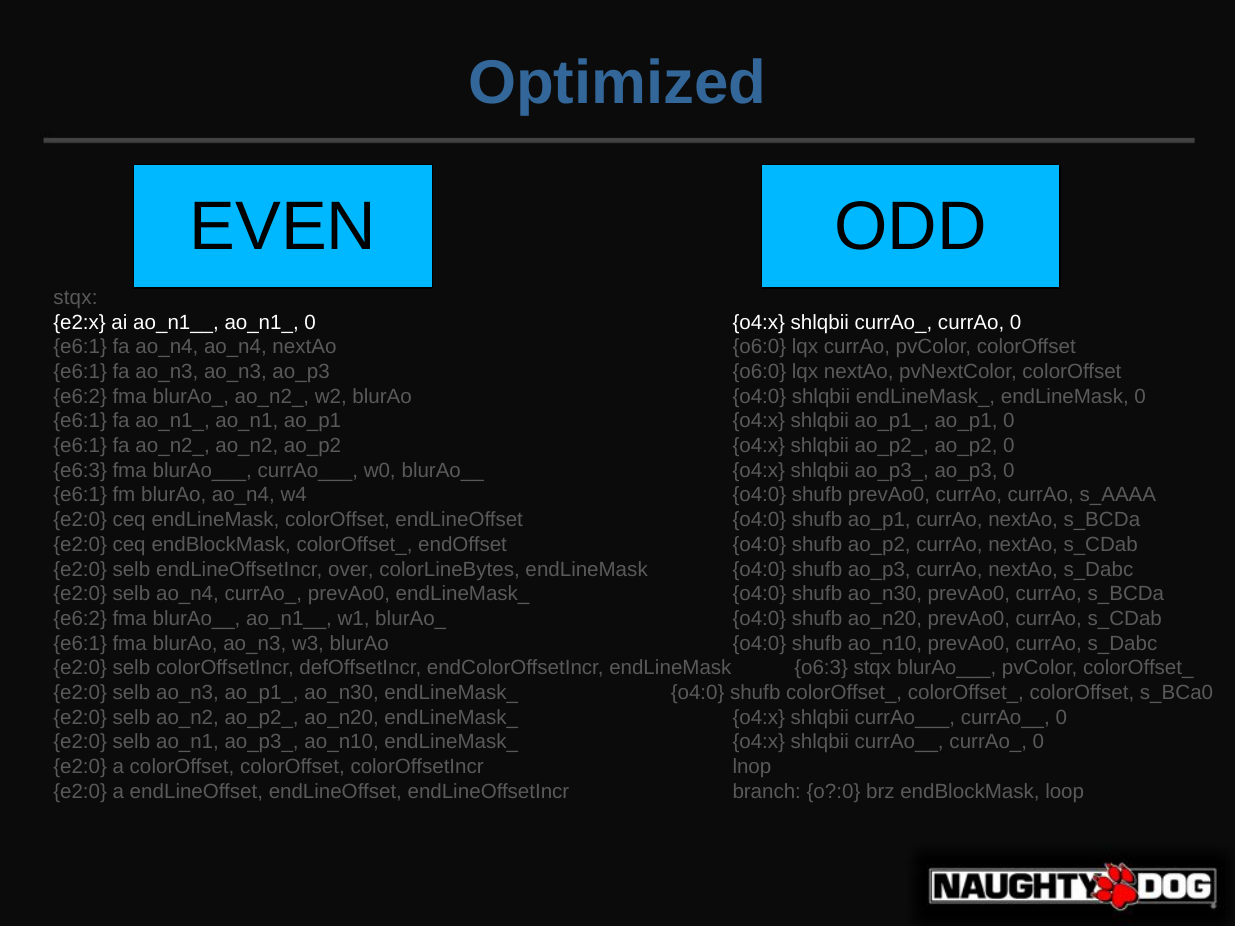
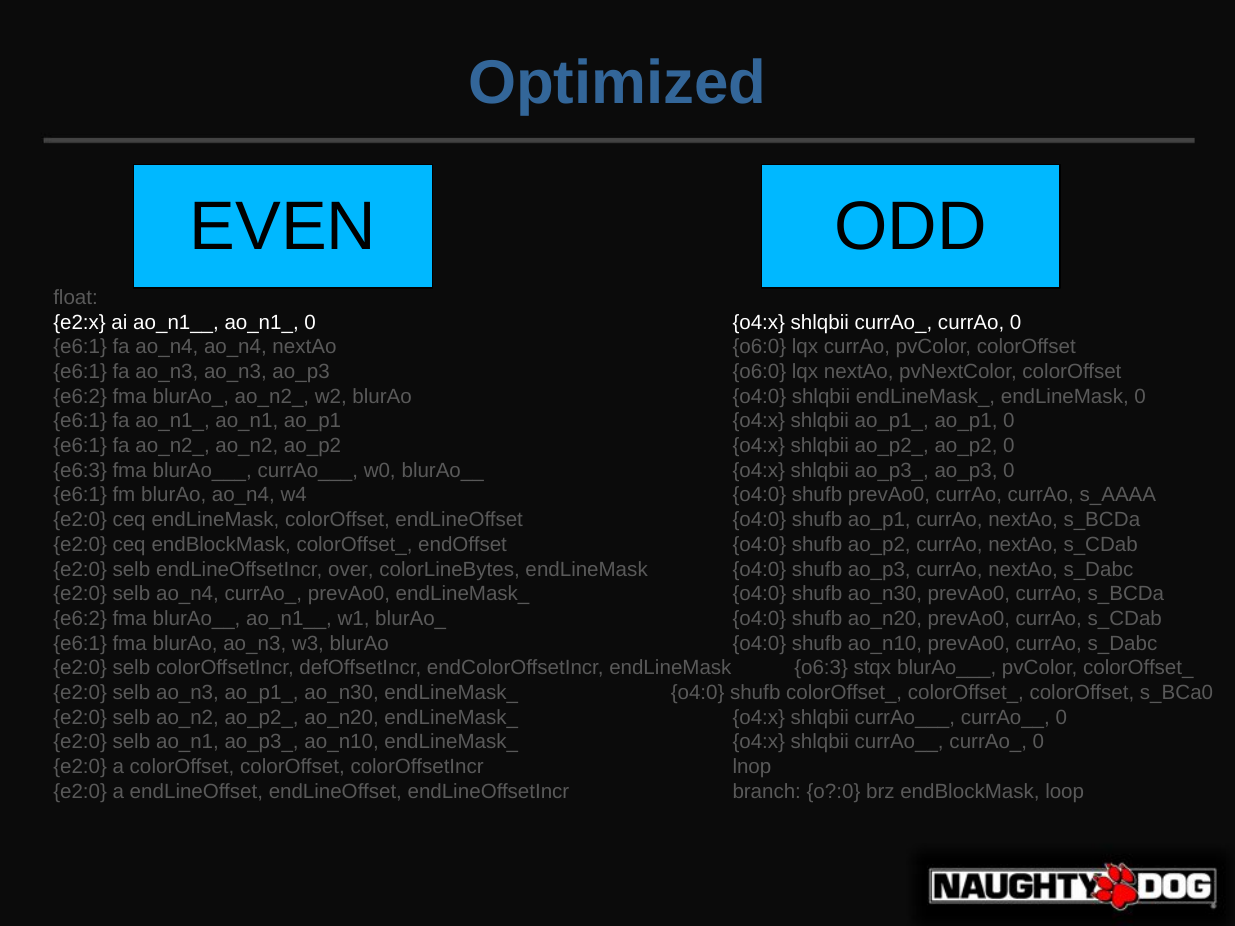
stqx: stqx -> float (76, 298)
